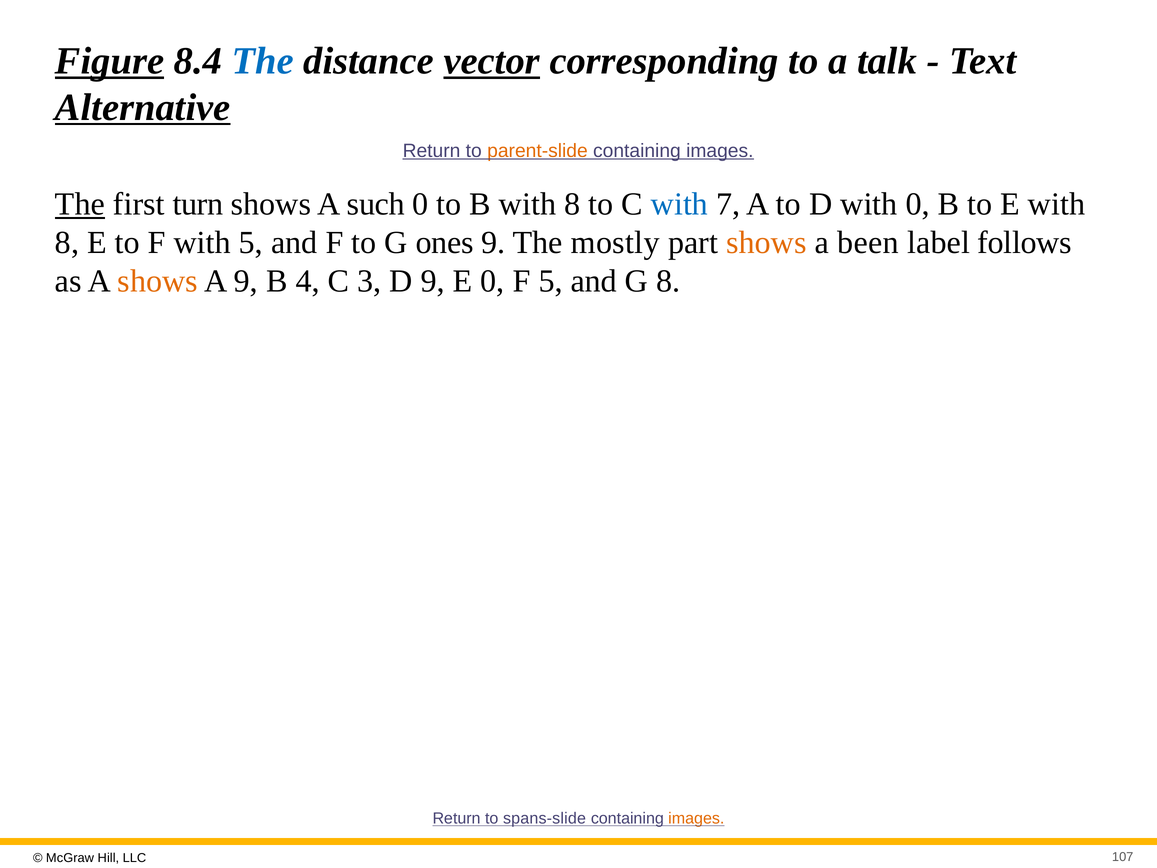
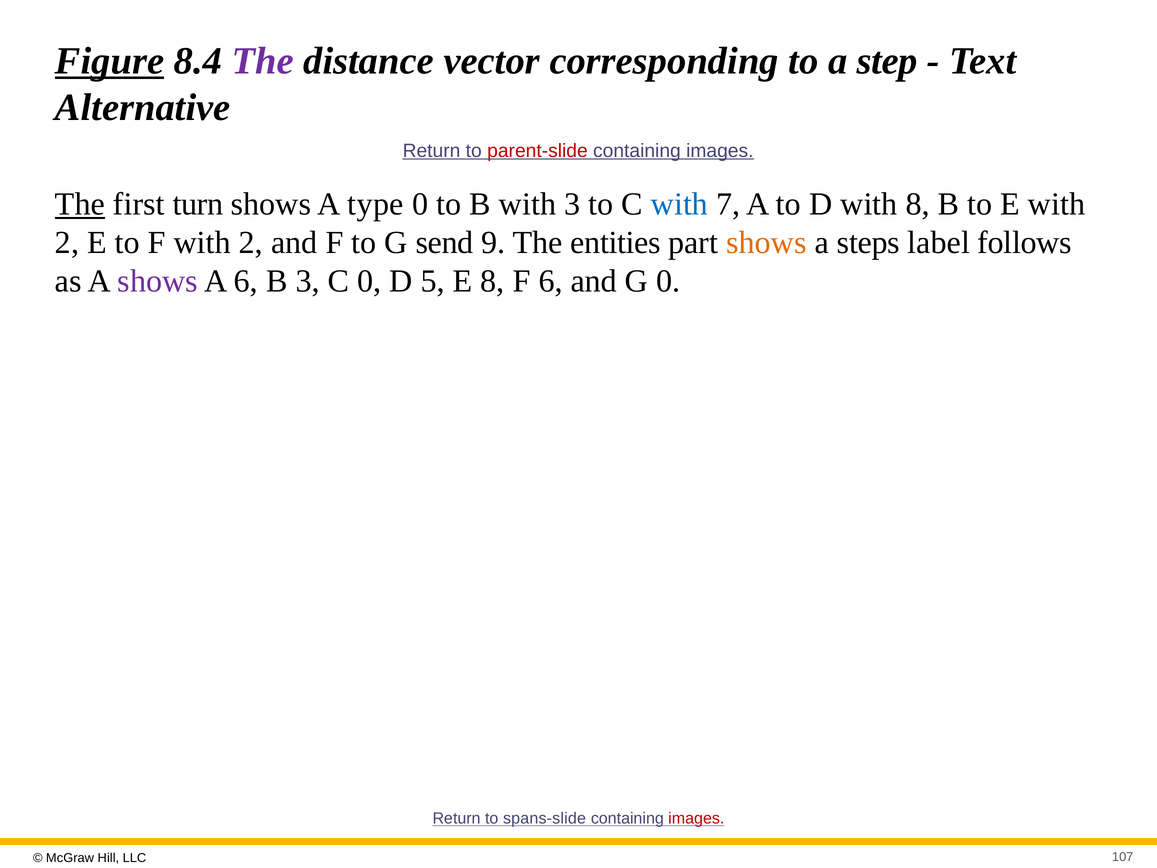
The colour: blue -> purple (263, 61)
vector underline: present -> none (492, 61)
talk: talk -> step (887, 61)
Alternative underline: present -> none (143, 107)
parent-slide colour: orange -> red (537, 151)
such: such -> type (376, 204)
B with 8: 8 -> 3 (572, 204)
with 0: 0 -> 8 (918, 204)
8: 8 -> 2 (67, 243)
F with 5: 5 -> 2 (251, 243)
ones: ones -> send (445, 243)
mostly: mostly -> entities (616, 243)
been: been -> steps (868, 243)
shows colour: orange -> purple (158, 281)
A 9: 9 -> 6 (246, 281)
B 4: 4 -> 3 (308, 281)
C 3: 3 -> 0 (369, 281)
D 9: 9 -> 5 (433, 281)
E 0: 0 -> 8 (492, 281)
F 5: 5 -> 6 (551, 281)
G 8: 8 -> 0 (668, 281)
images colour: orange -> red (696, 818)
